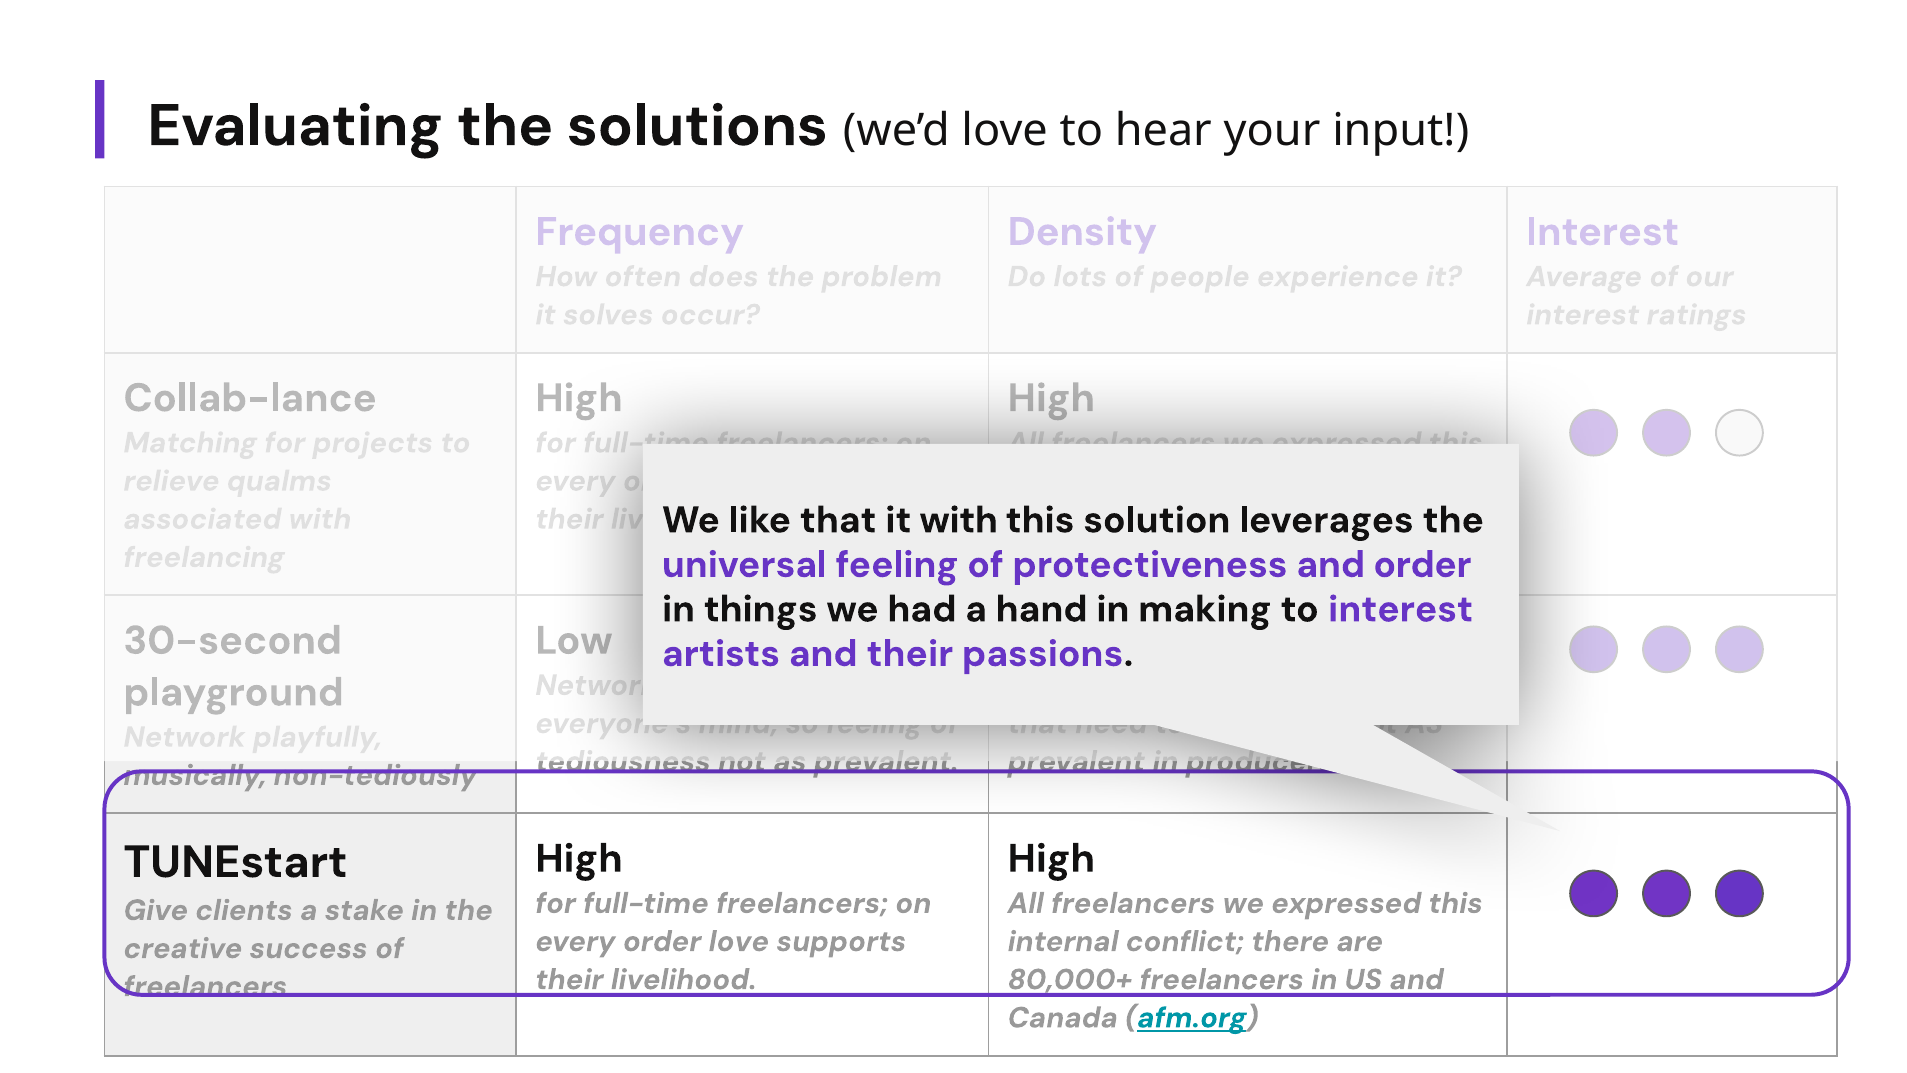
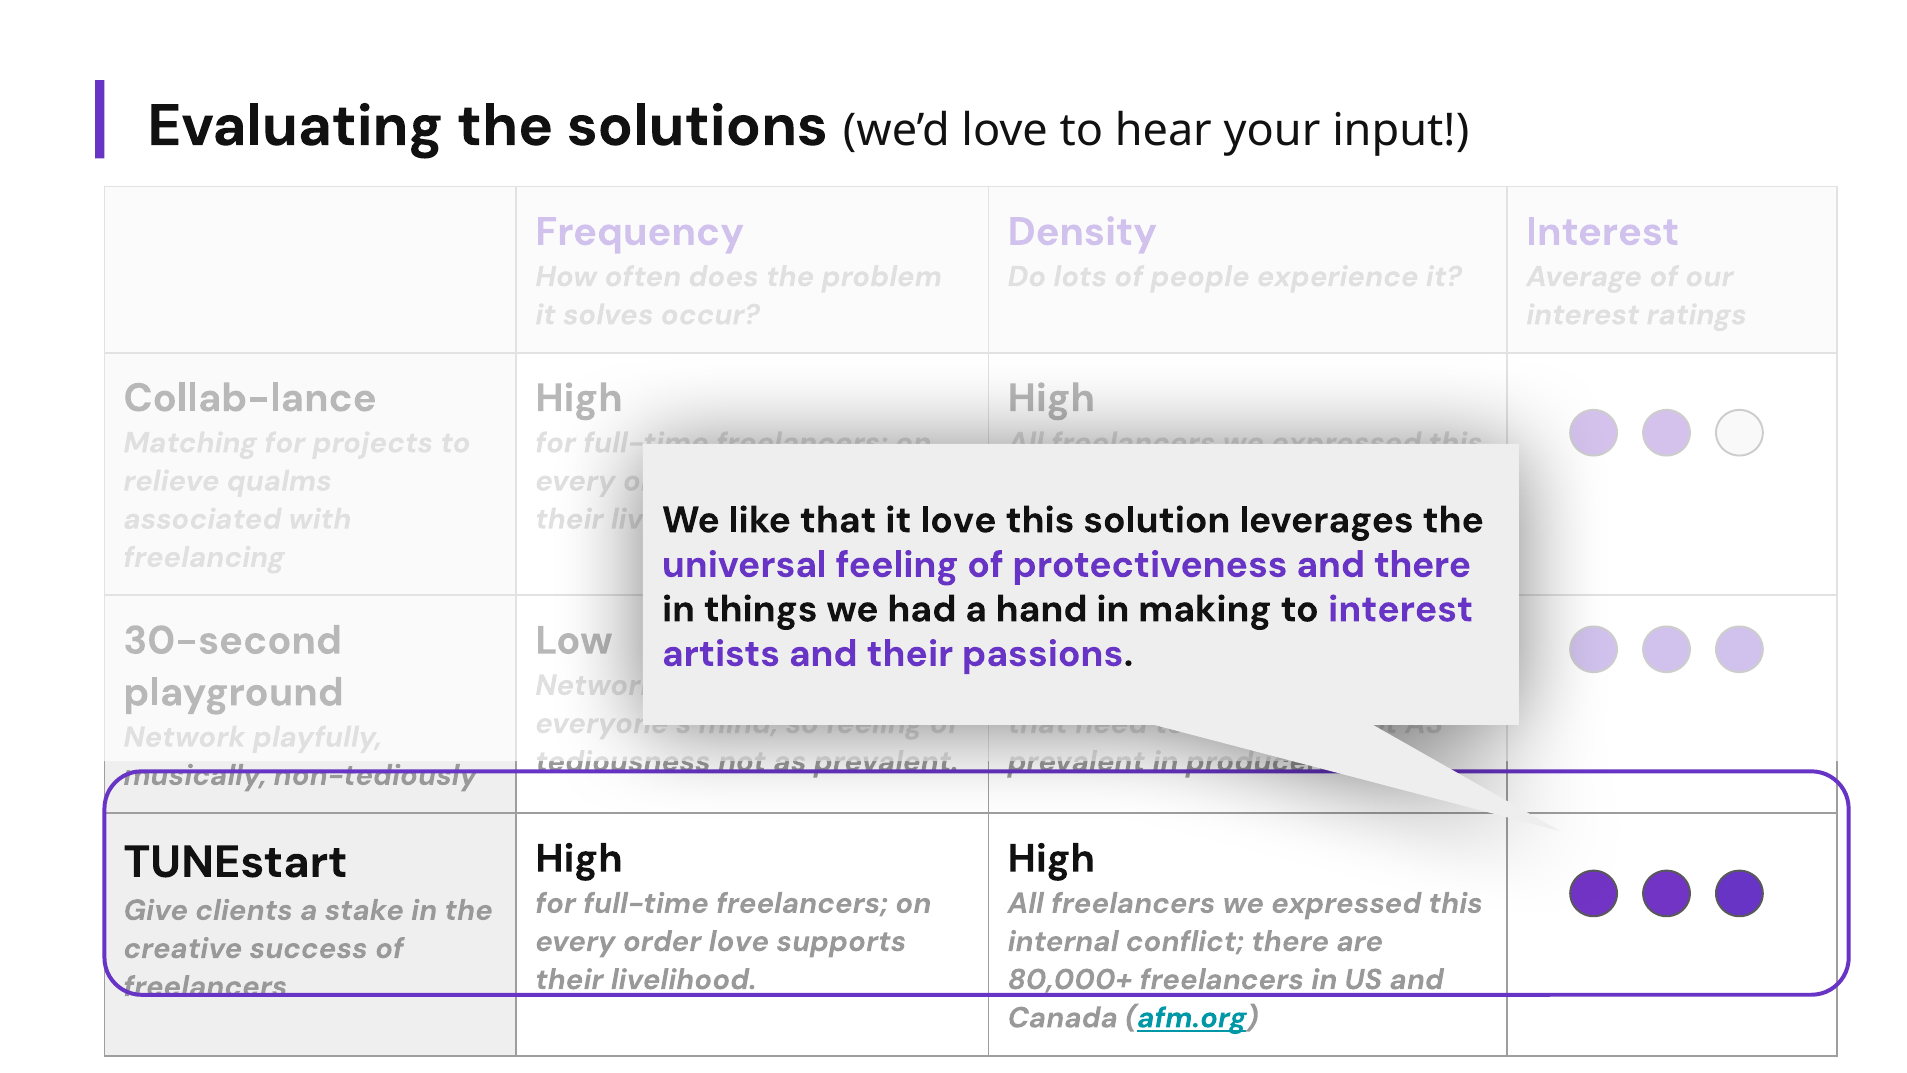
it with: with -> love (958, 520)
and order: order -> there (1422, 564)
